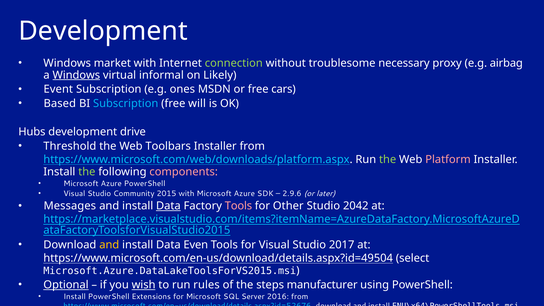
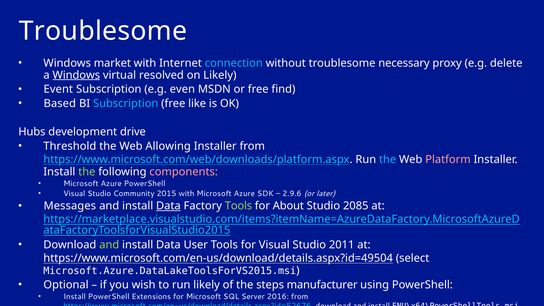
Development: Development -> Troublesome (103, 31)
connection colour: light green -> light blue (234, 63)
airbag: airbag -> delete (506, 63)
informal: informal -> resolved (161, 75)
ones: ones -> even (182, 89)
cars: cars -> find (283, 89)
will: will -> like (197, 103)
Toolbars: Toolbars -> Allowing (168, 146)
the colour: light green -> light blue (388, 159)
Tools colour: pink -> light green (238, 206)
Other: Other -> About (288, 206)
2042: 2042 -> 2085 (356, 206)
and colour: yellow -> light green (109, 245)
Even: Even -> User (196, 245)
2017: 2017 -> 2011 (342, 245)
Optional underline: present -> none (66, 285)
wish underline: present -> none (144, 285)
run rules: rules -> likely (207, 285)
